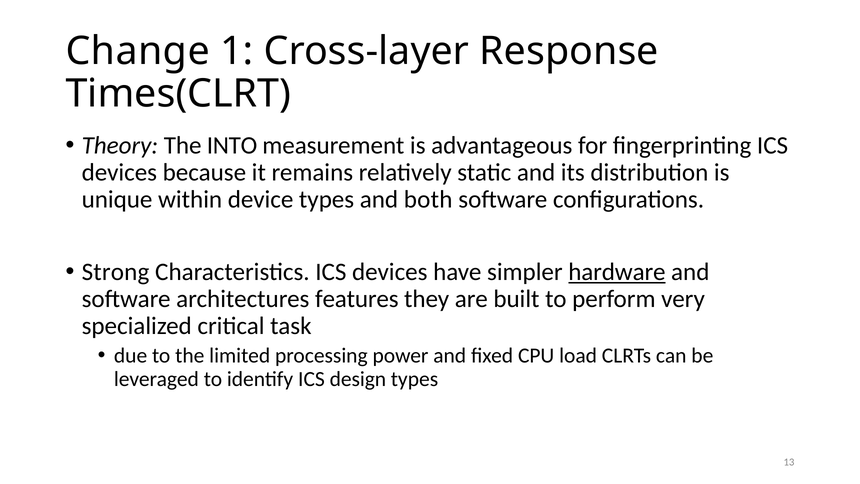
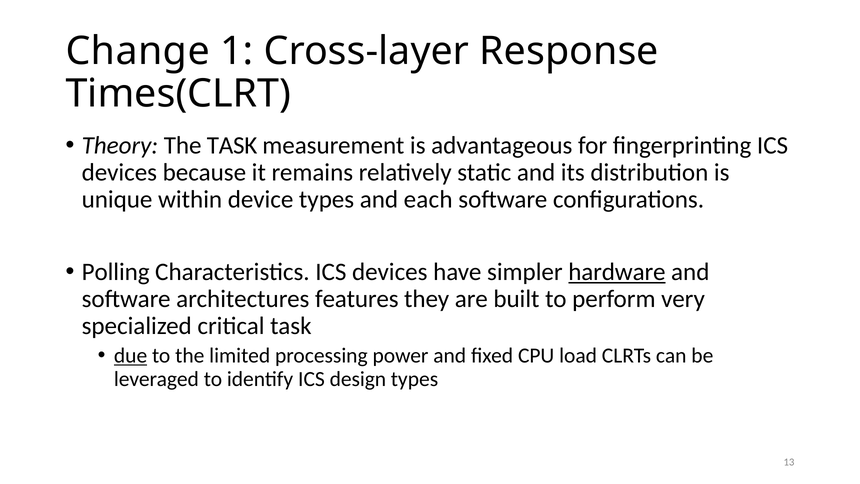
The INTO: INTO -> TASK (232, 145)
both: both -> each (428, 200)
Strong: Strong -> Polling (116, 272)
due underline: none -> present (131, 356)
